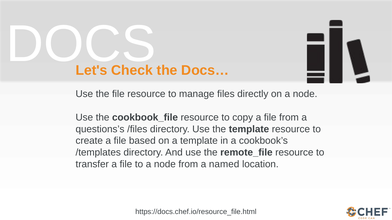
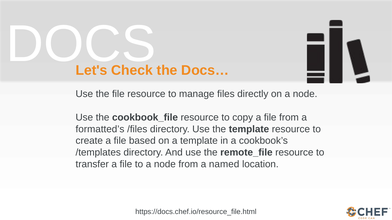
questions’s: questions’s -> formatted’s (100, 129)
